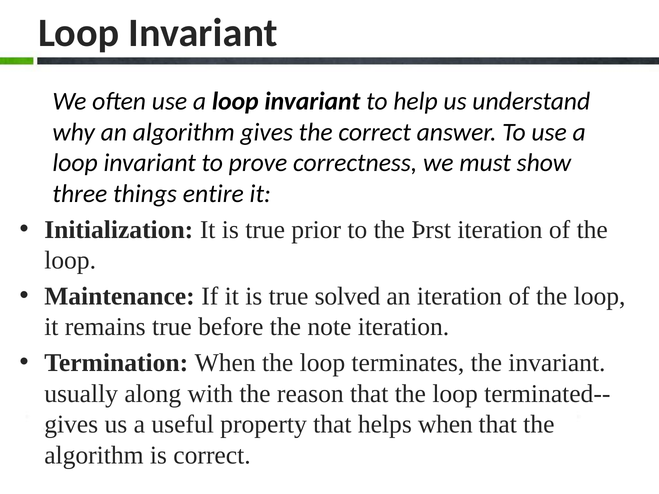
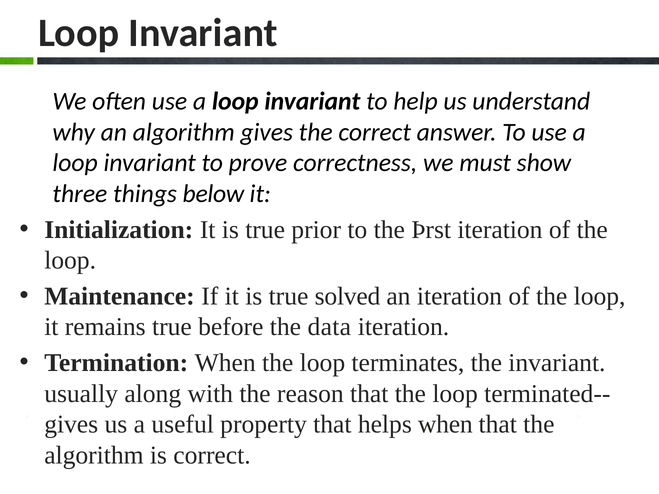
entire: entire -> below (213, 194)
note: note -> data (329, 327)
